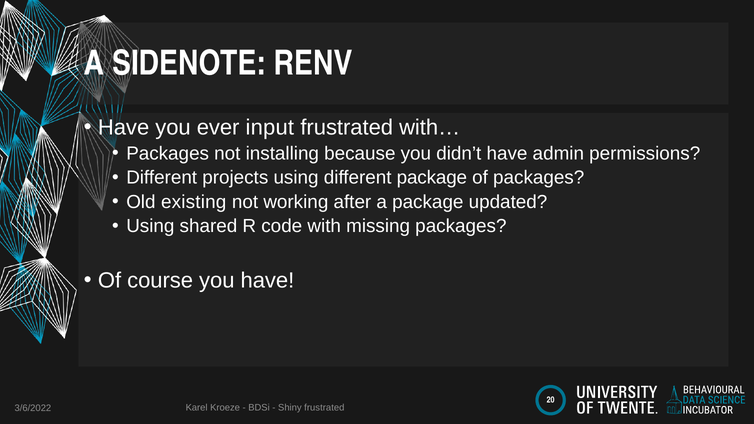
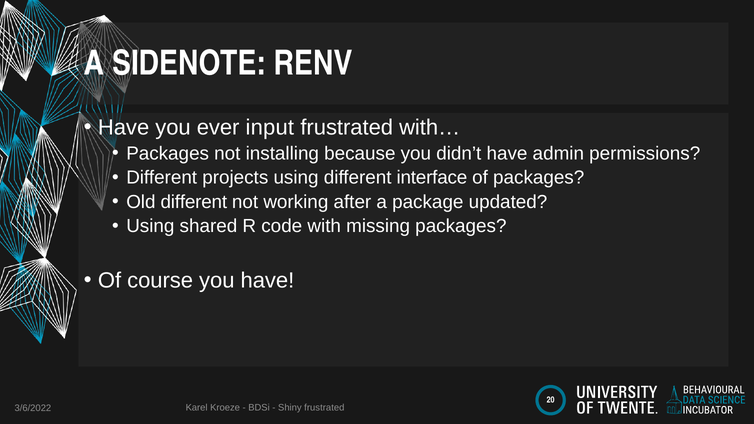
different package: package -> interface (432, 178)
Old existing: existing -> different (194, 202)
